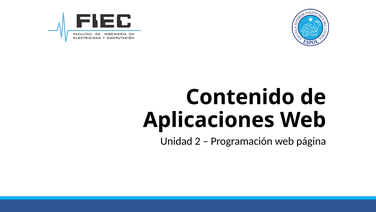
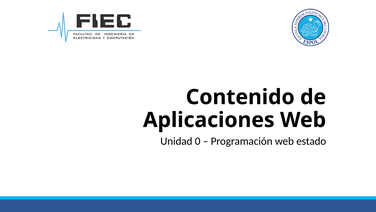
2: 2 -> 0 (198, 141)
página: página -> estado (311, 141)
